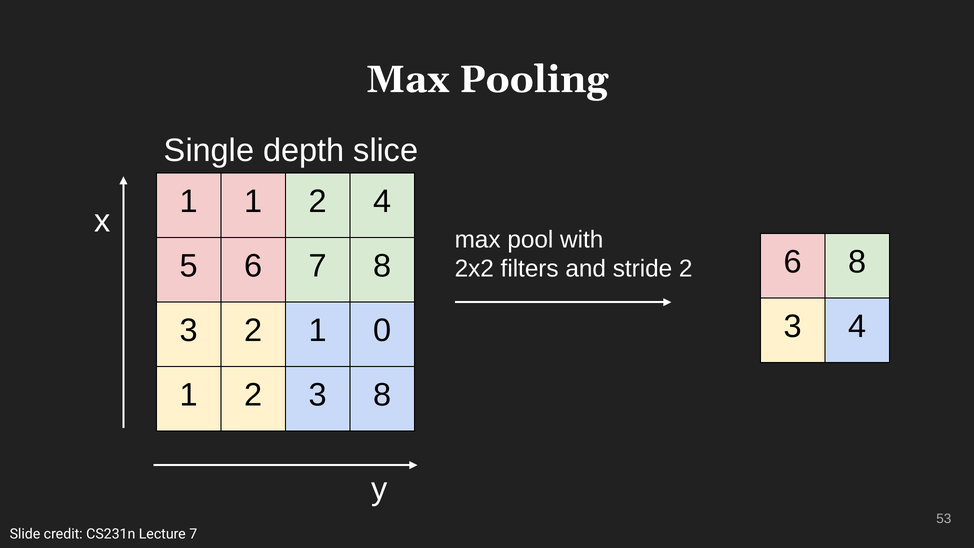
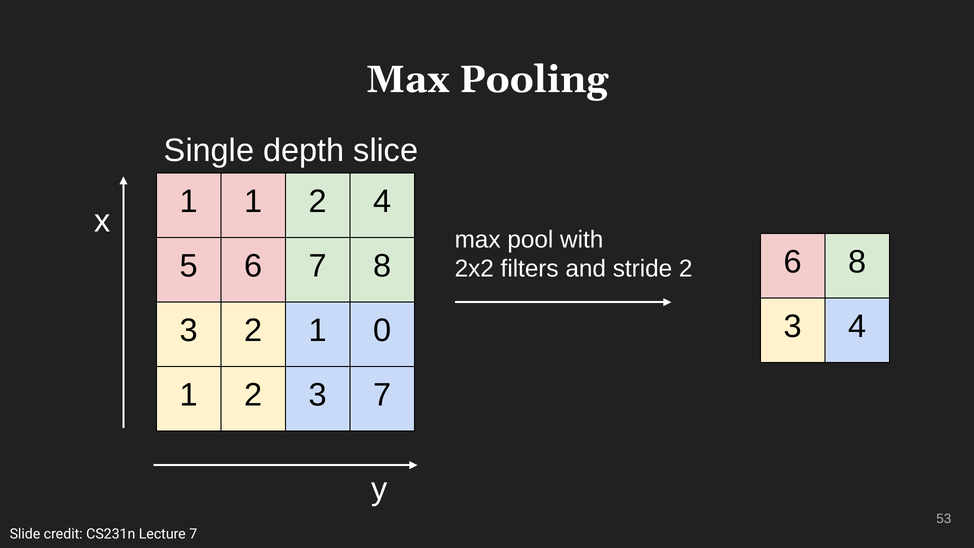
3 8: 8 -> 7 (382, 395)
